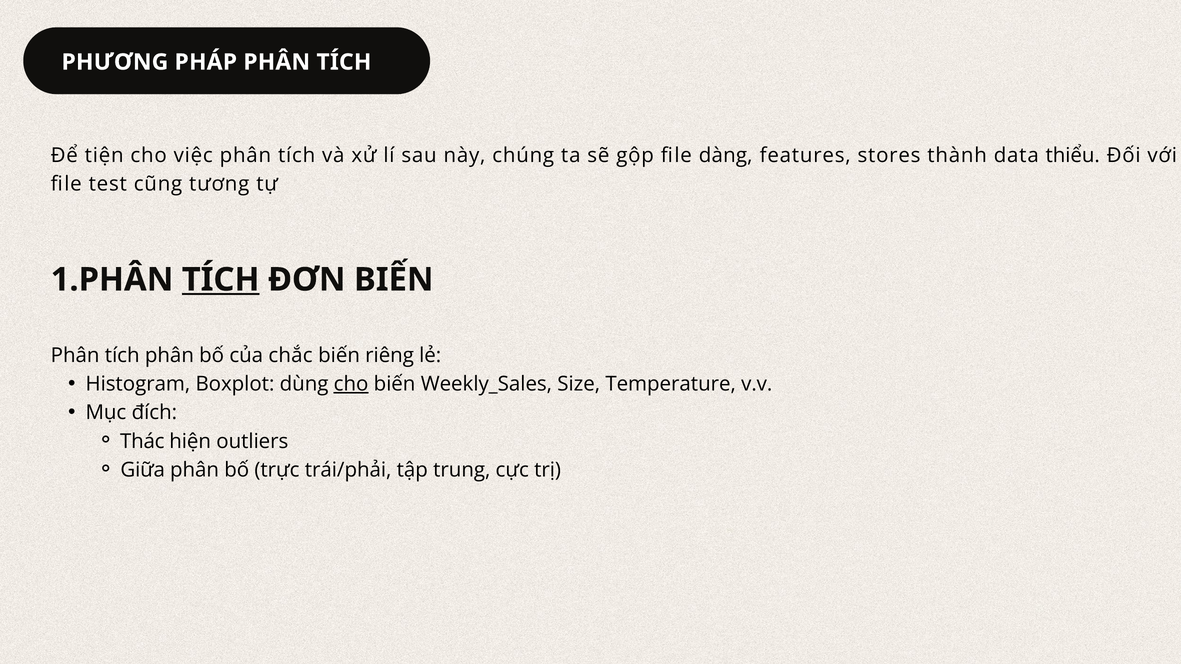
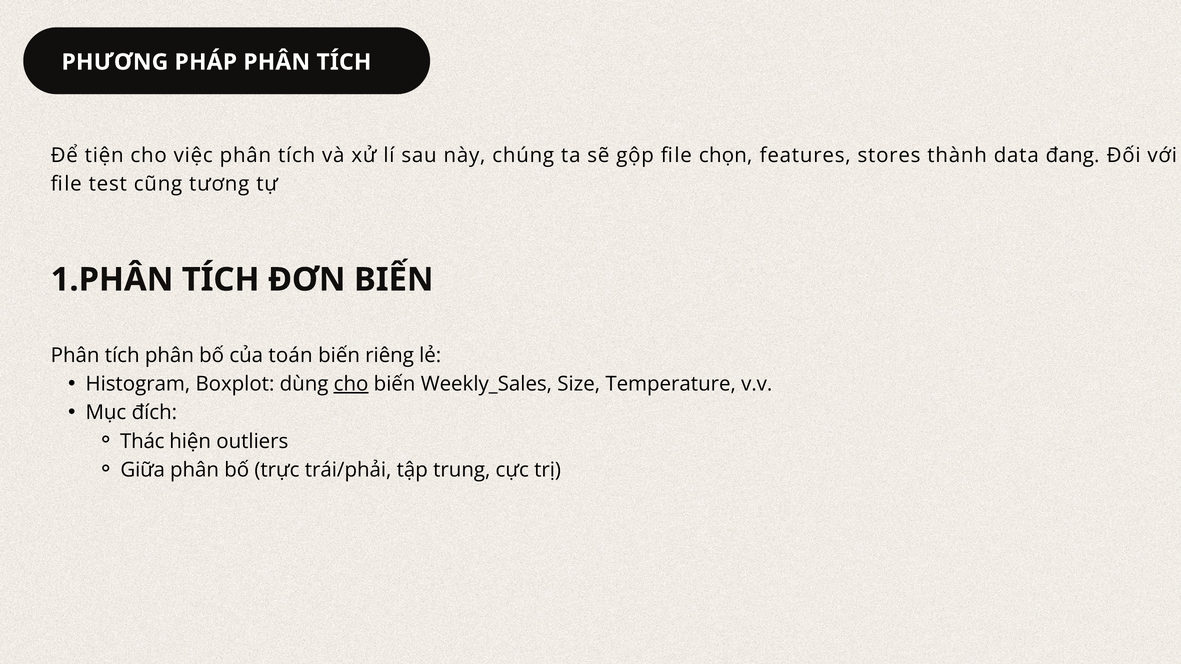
dàng: dàng -> chọn (726, 155)
thiểu: thiểu -> đang (1073, 155)
TÍCH underline: present -> none (221, 280)
chắc: chắc -> toán (291, 355)
